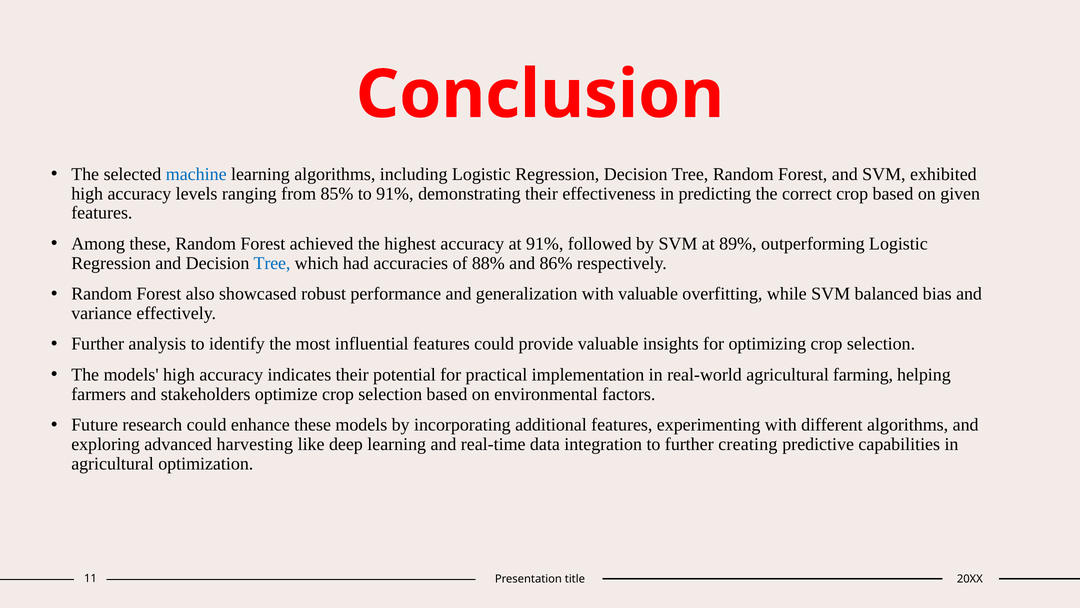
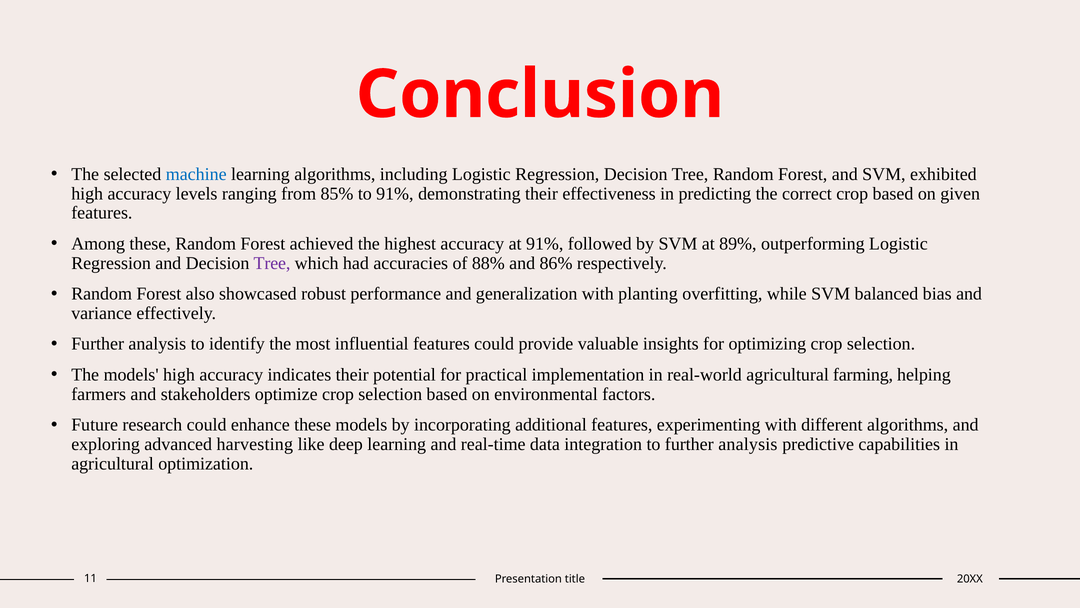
Tree colour: blue -> purple (272, 263)
with valuable: valuable -> planting (648, 294)
to further creating: creating -> analysis (748, 444)
